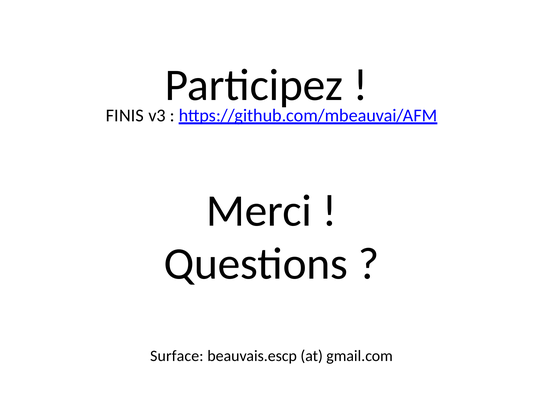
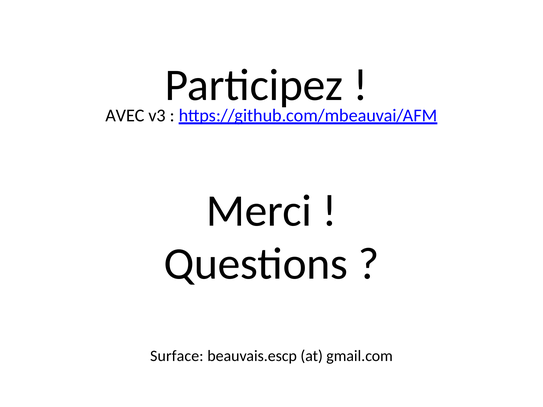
FINIS: FINIS -> AVEC (125, 116)
